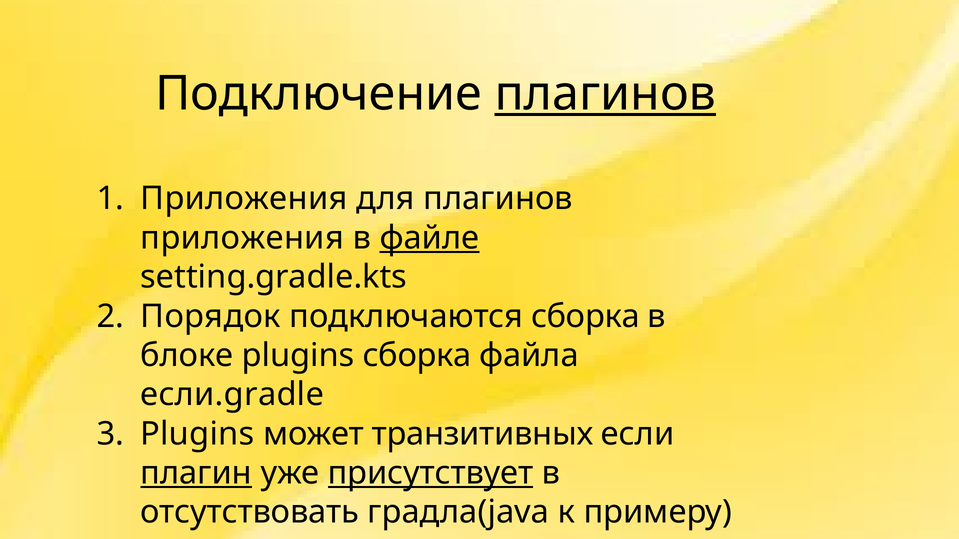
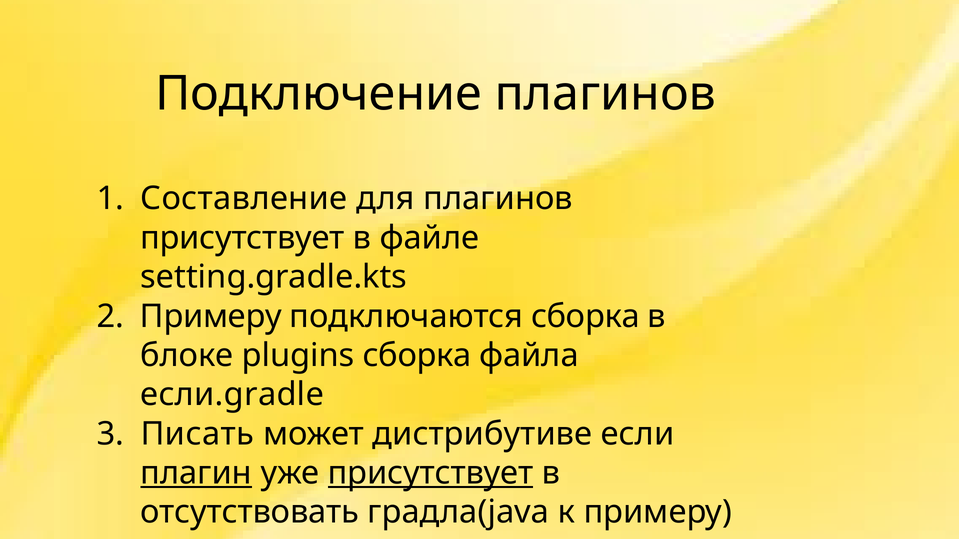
плагинов underline: present -> none (605, 94)
Приложения: Приложения -> Составление (244, 199)
приложения: приложения -> присутствует (242, 238)
файле underline: present -> none (430, 238)
Порядок: Порядок -> Примеру (211, 316)
Plugins: Plugins -> Писать (197, 434)
транзитивных: транзитивных -> дистрибутиве (482, 434)
